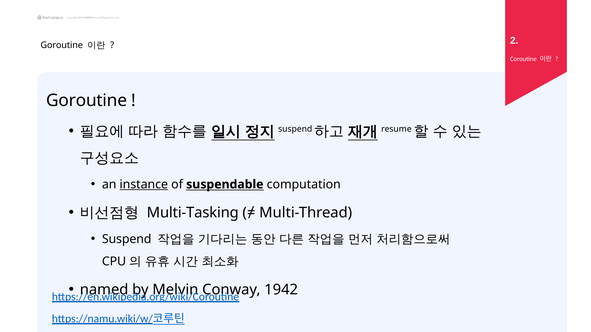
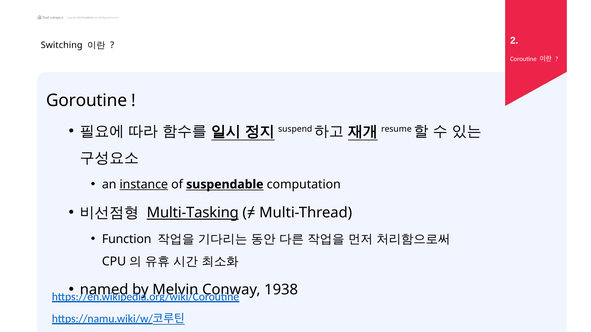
Goroutine: Goroutine -> Switching (62, 45)
Multi-Tasking underline: none -> present (193, 213)
Suspend: Suspend -> Function (127, 240)
1942: 1942 -> 1938 (281, 290)
